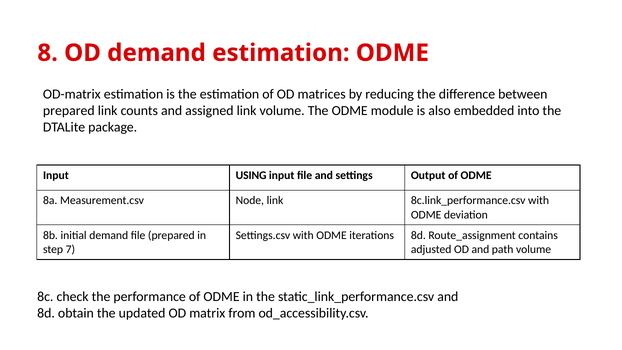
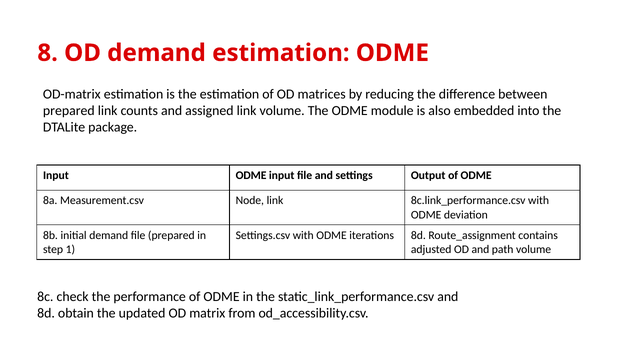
Input USING: USING -> ODME (251, 175)
7: 7 -> 1 (70, 249)
